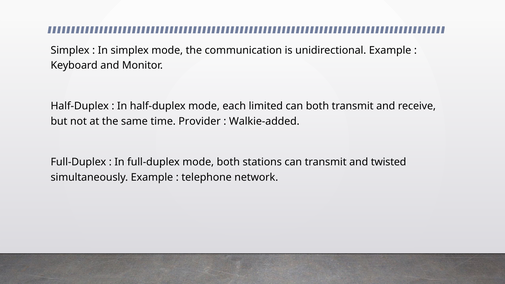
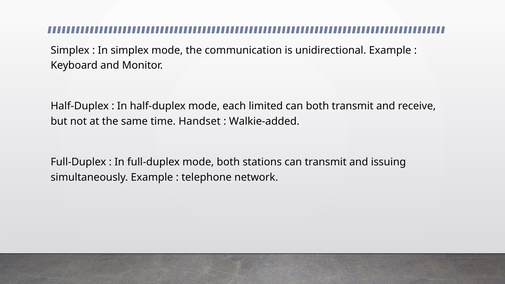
Provider: Provider -> Handset (200, 121)
twisted: twisted -> issuing (389, 162)
